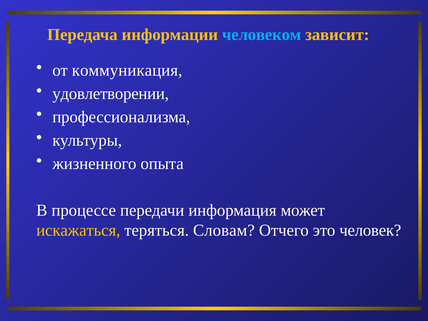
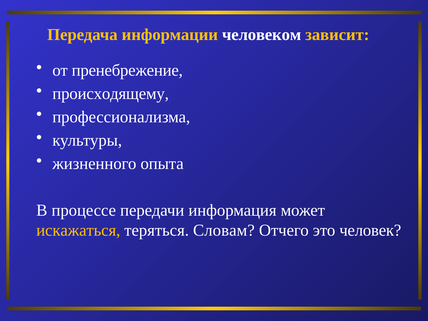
человеком colour: light blue -> white (262, 35)
коммуникация: коммуникация -> пренебрежение (127, 70)
удовлетворении: удовлетворении -> происходящему (111, 94)
